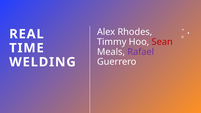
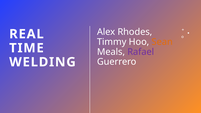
Sean colour: red -> orange (162, 42)
